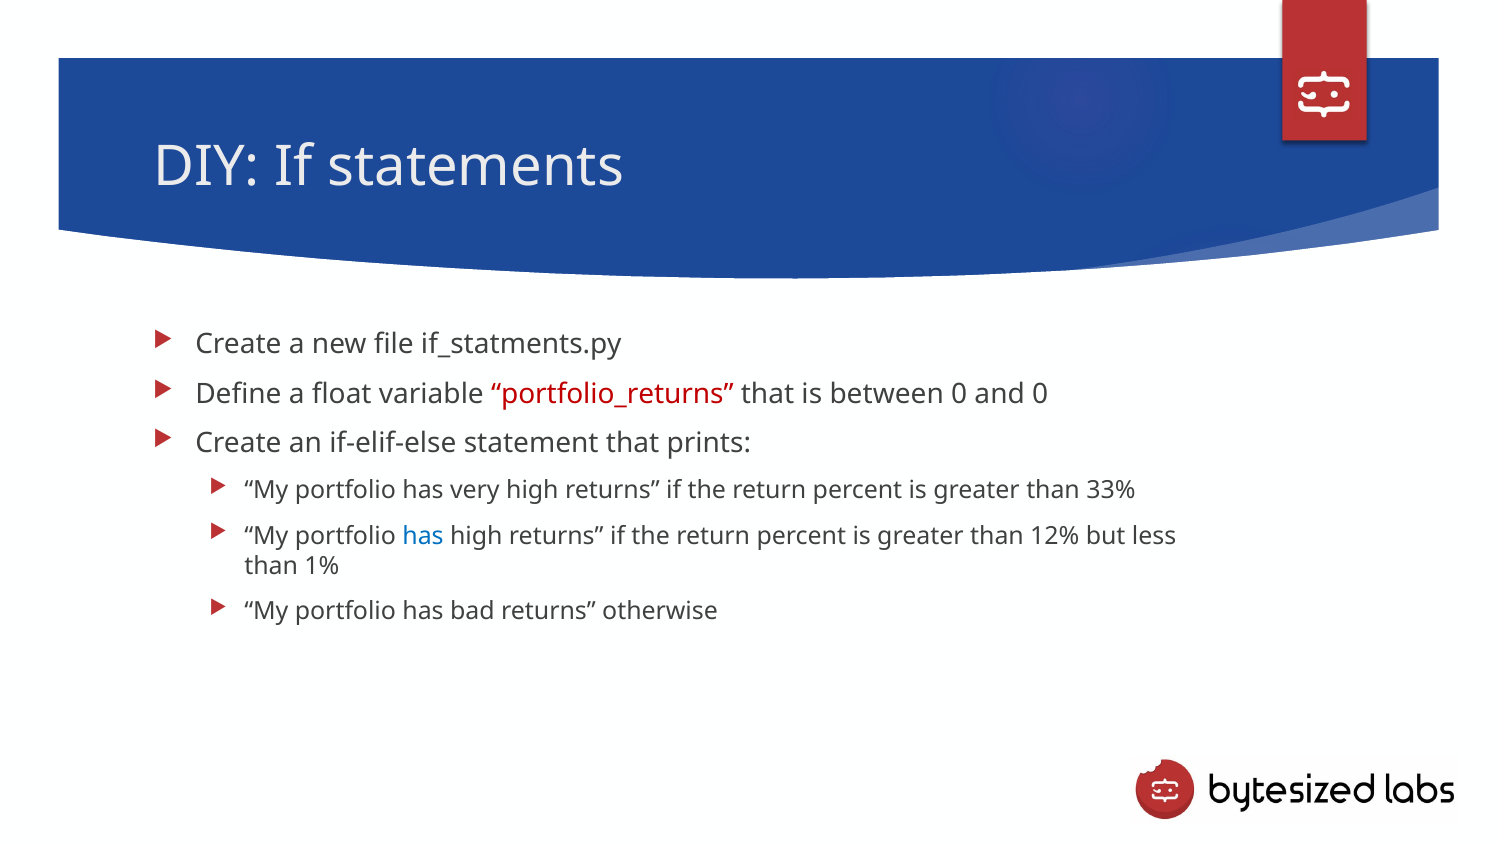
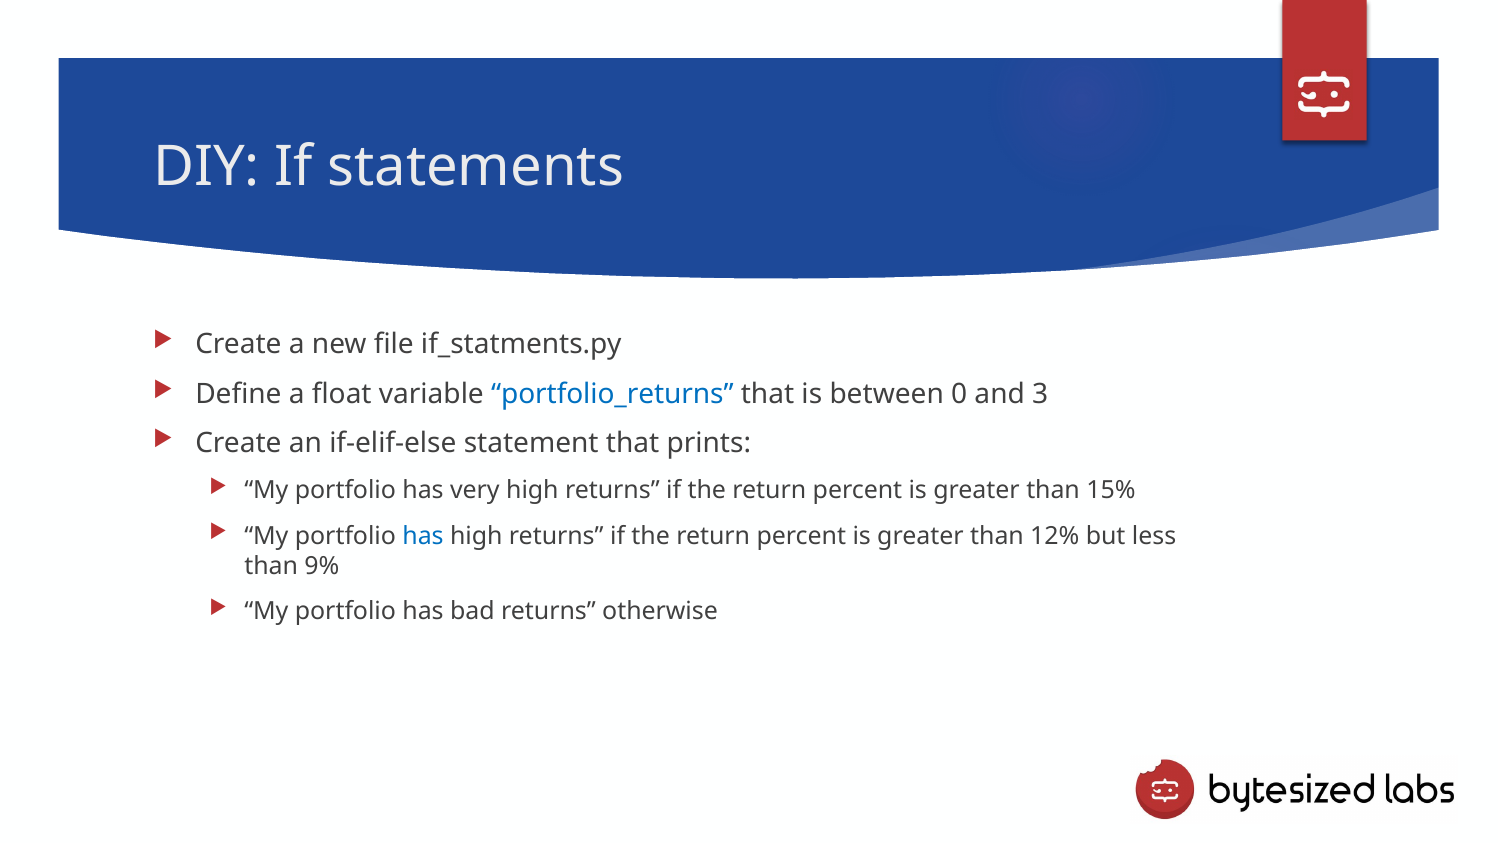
portfolio_returns colour: red -> blue (612, 394)
and 0: 0 -> 3 (1040, 394)
33%: 33% -> 15% (1111, 490)
1%: 1% -> 9% (322, 566)
